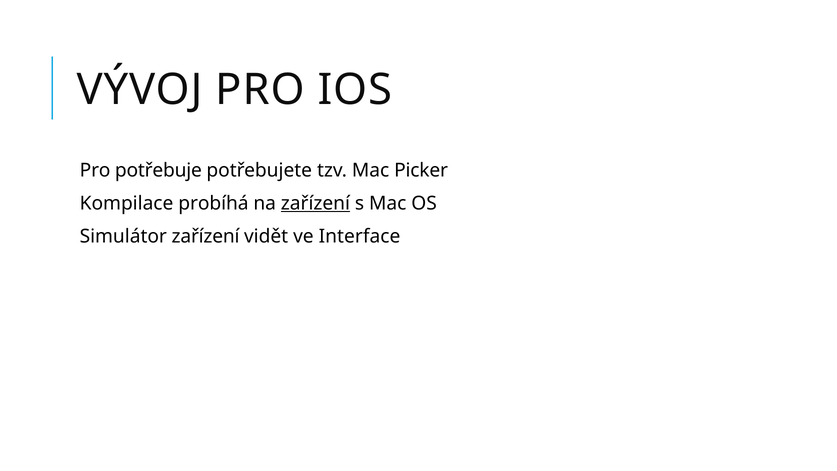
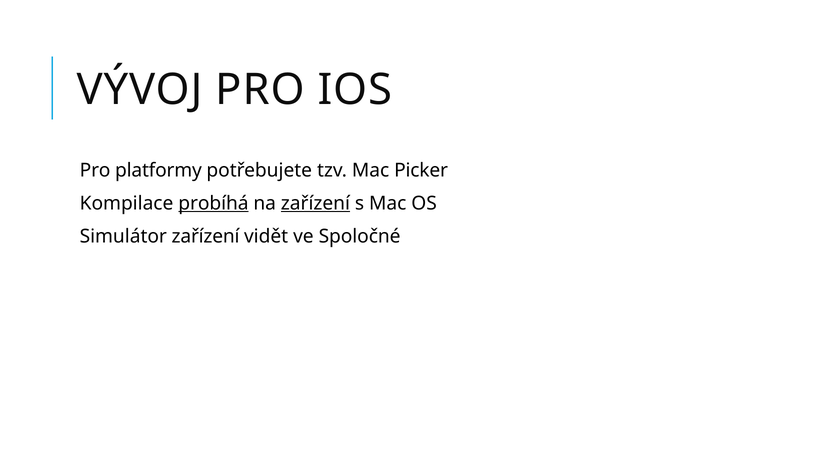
potřebuje: potřebuje -> platformy (158, 170)
probíhá underline: none -> present (213, 203)
Interface: Interface -> Spoločné (360, 236)
